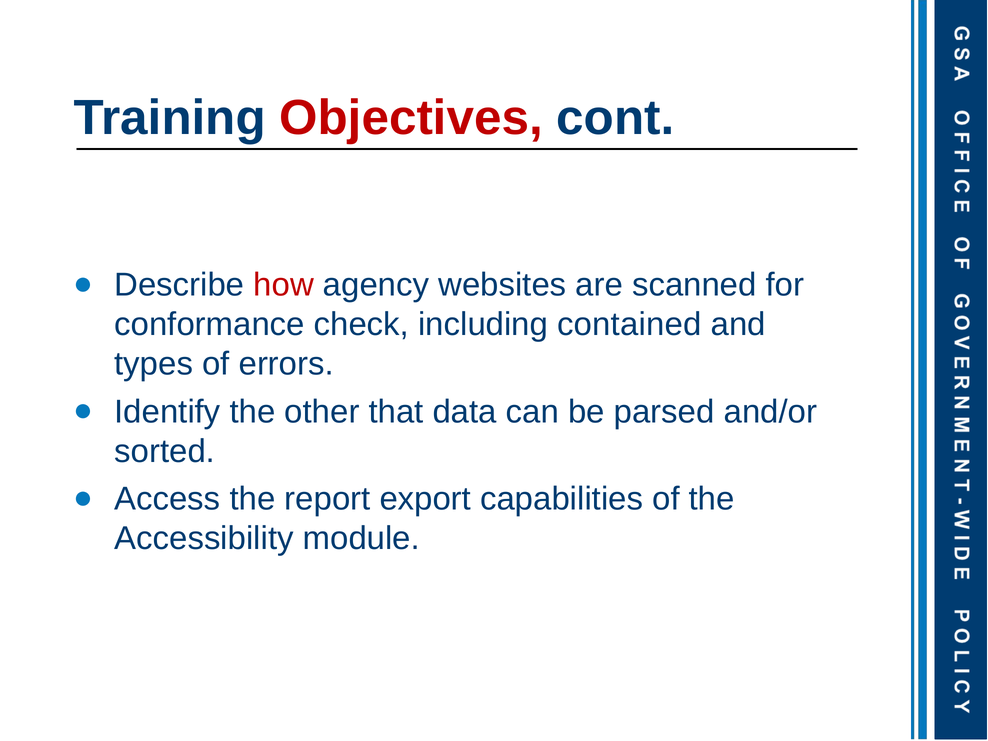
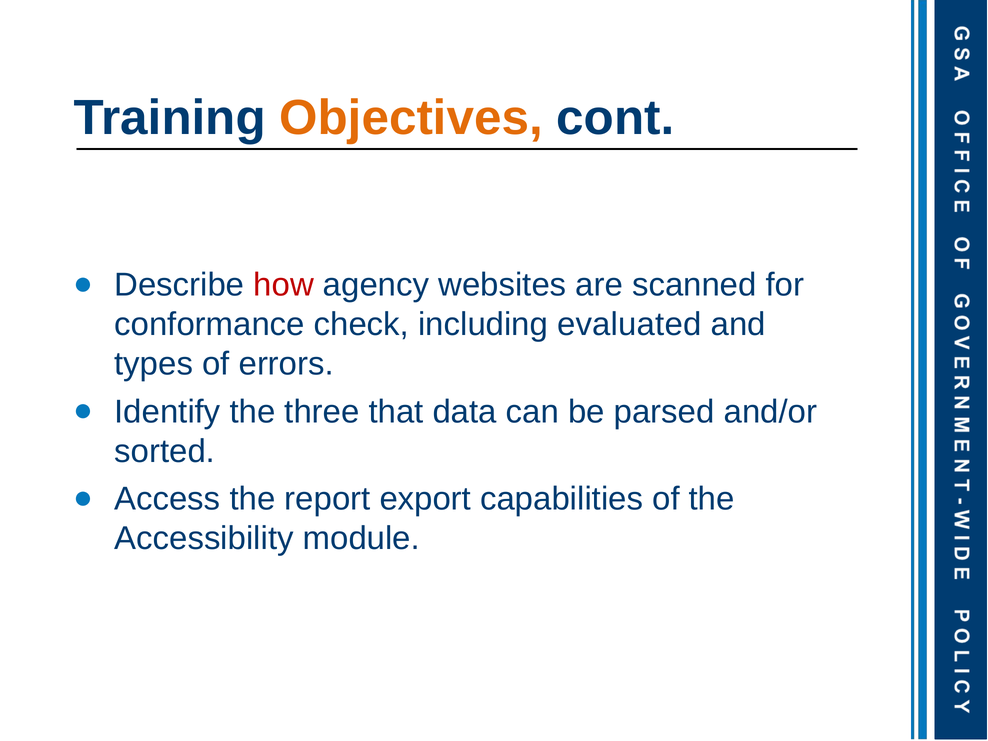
Objectives colour: red -> orange (411, 118)
contained: contained -> evaluated (629, 325)
other: other -> three (322, 412)
